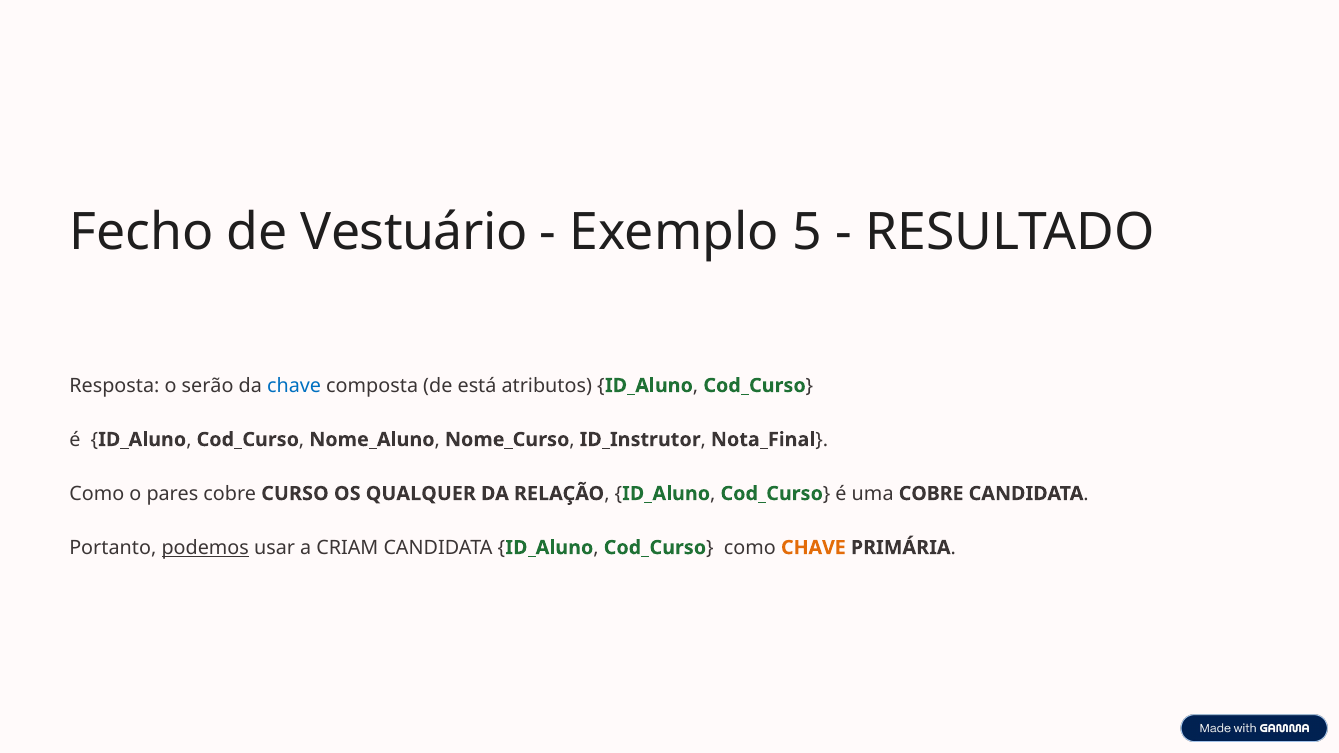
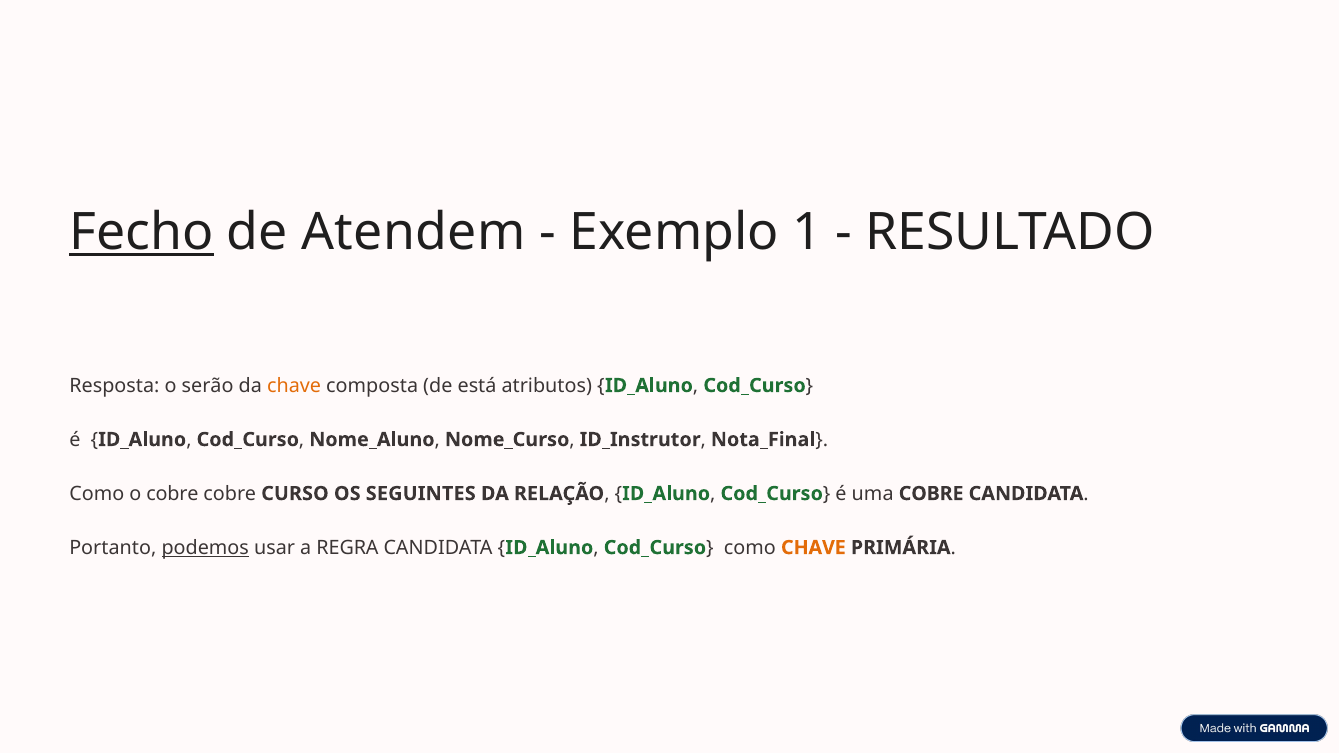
Fecho underline: none -> present (141, 232)
Vestuário: Vestuário -> Atendem (414, 232)
5: 5 -> 1 (807, 232)
chave colour: blue -> orange (294, 386)
o pares: pares -> cobre (172, 494)
QUALQUER: QUALQUER -> SEGUINTES (421, 494)
CRIAM: CRIAM -> REGRA (348, 548)
